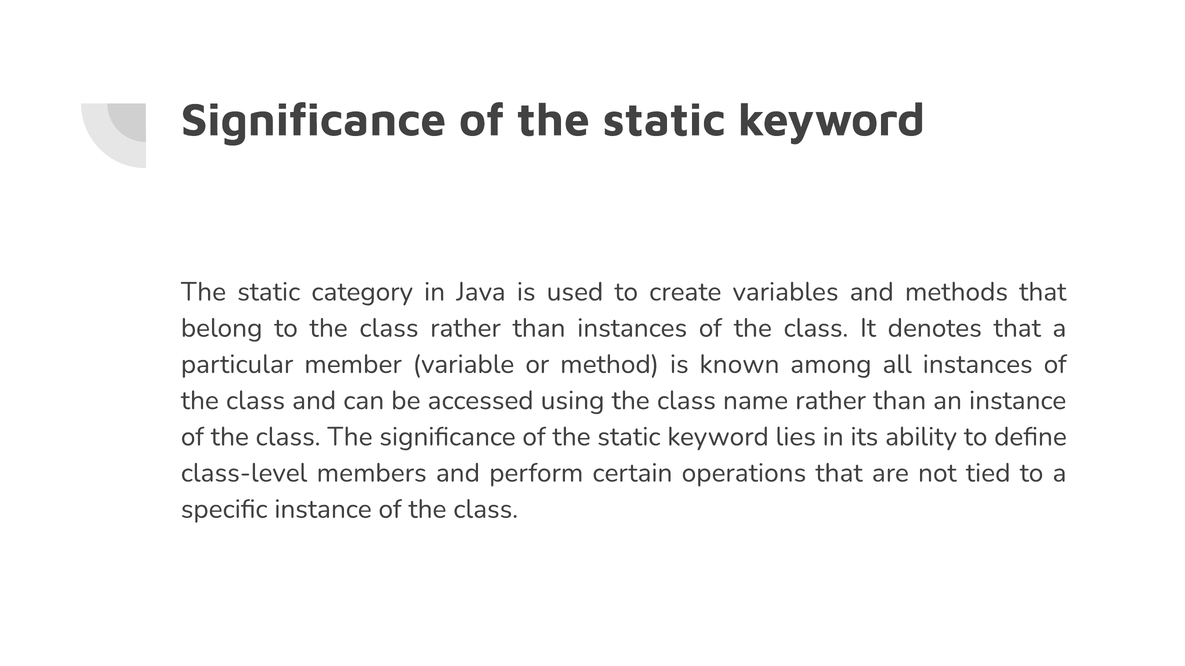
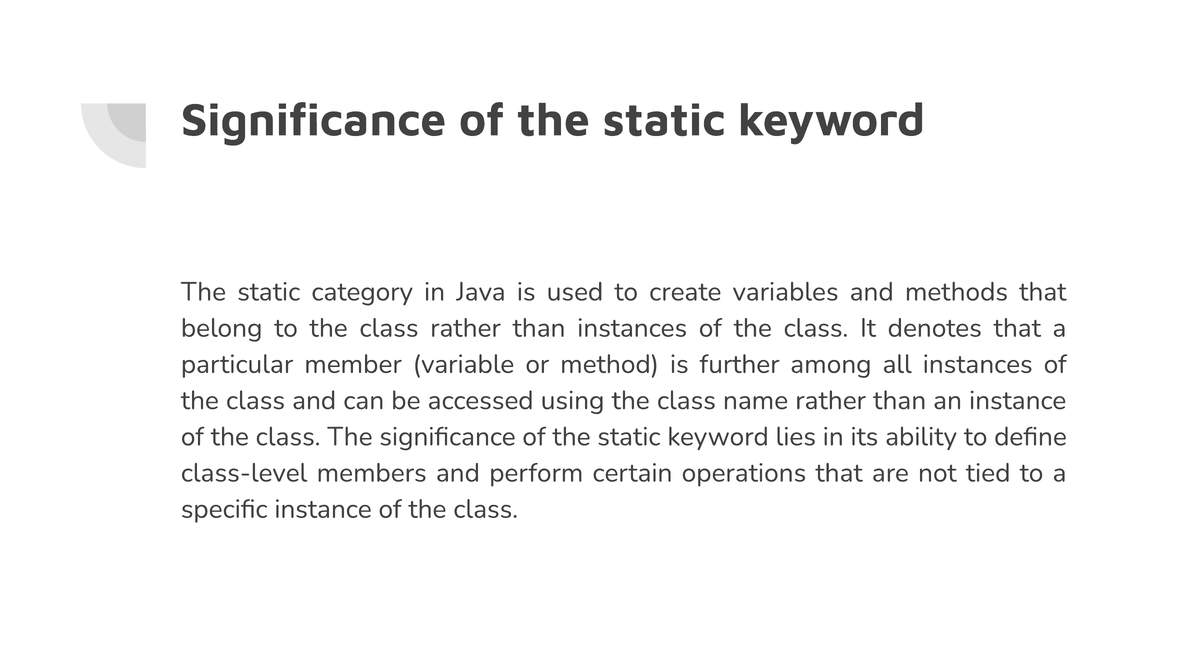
known: known -> further (740, 365)
